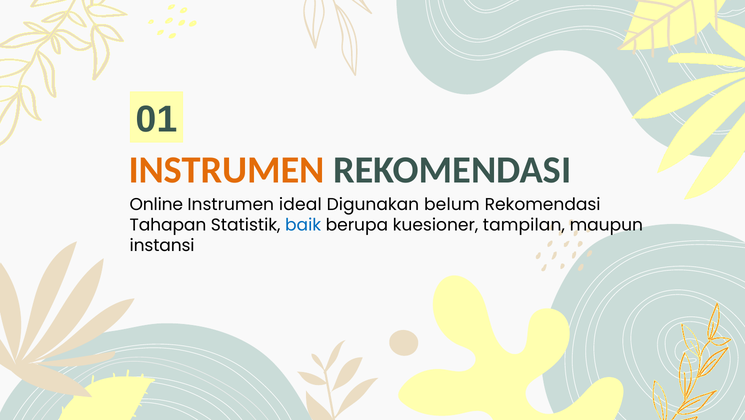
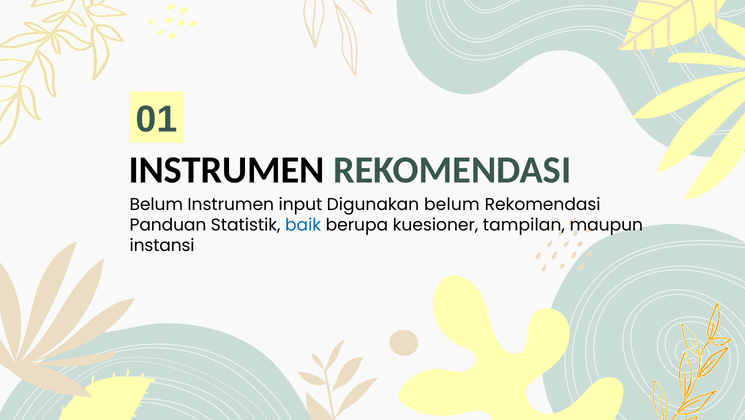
INSTRUMEN colour: orange -> black (227, 170)
Online: Online -> Belum (156, 205)
ideal: ideal -> input (300, 205)
Tahapan: Tahapan -> Panduan (168, 225)
